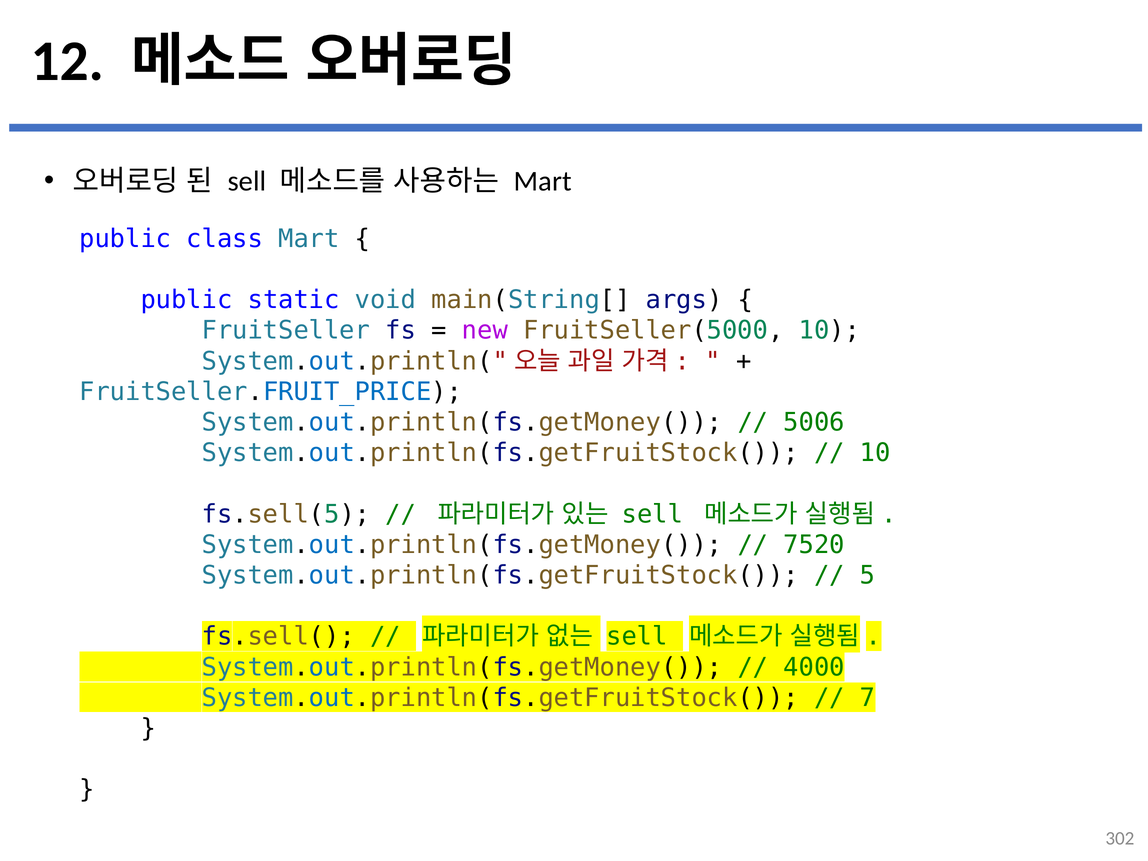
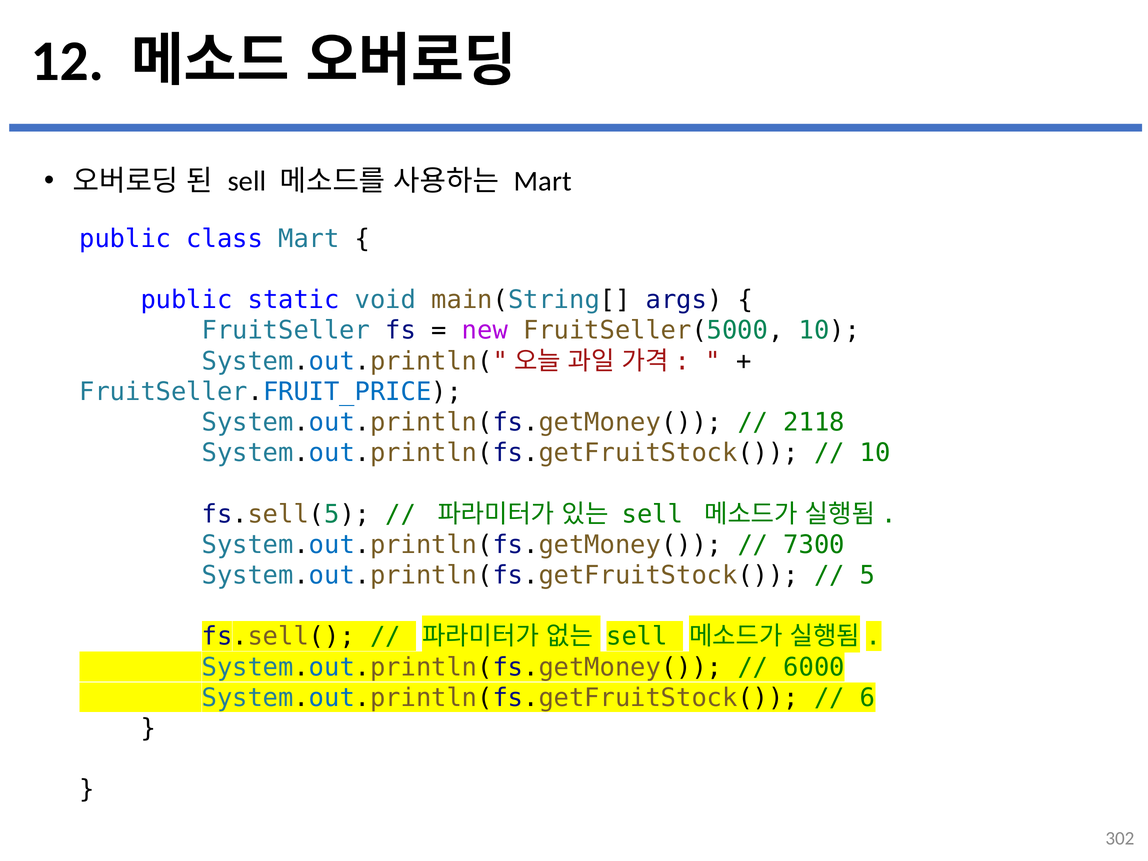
5006: 5006 -> 2118 (814, 422)
7520: 7520 -> 7300 (814, 545)
4000: 4000 -> 6000 (814, 667)
7: 7 -> 6 (868, 698)
